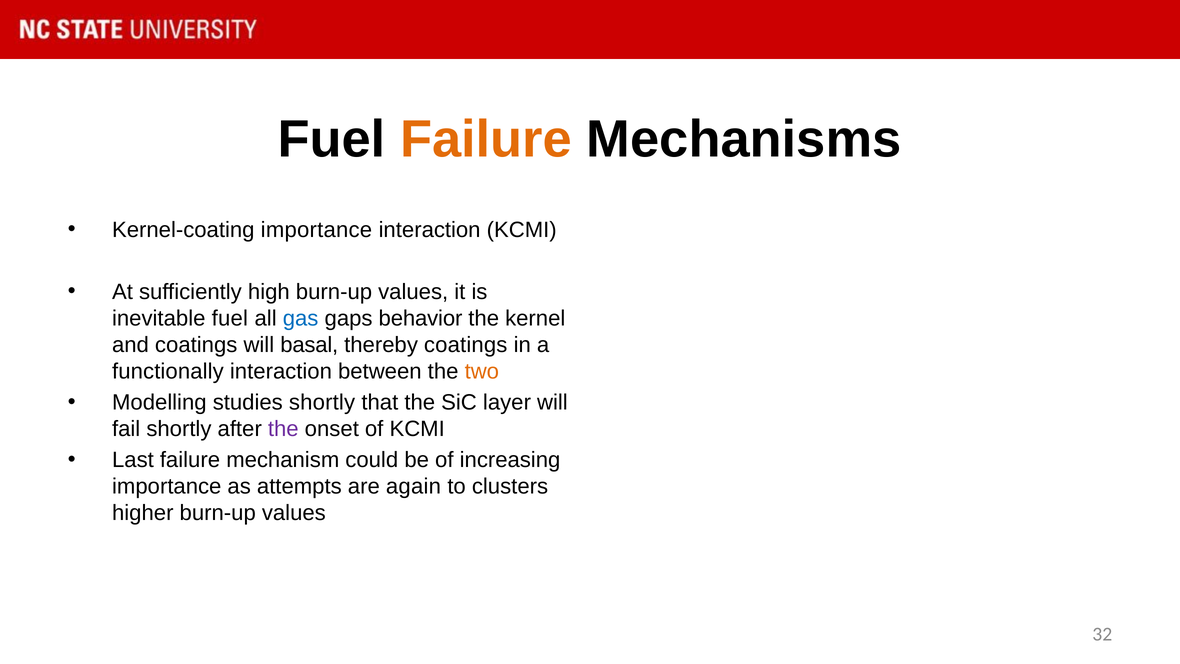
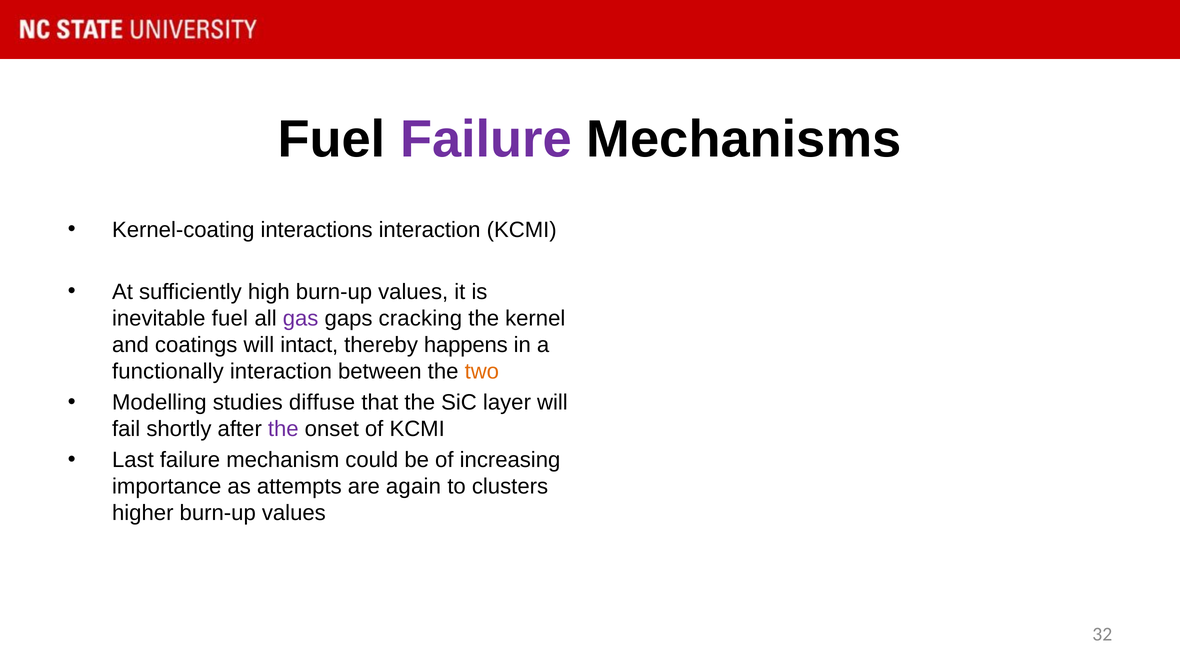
Failure colour: orange -> purple (486, 139)
Kernel-coating importance: importance -> interactions (317, 230)
gas colour: blue -> purple (301, 318)
behavior: behavior -> cracking (420, 318)
basal: basal -> intact (309, 345)
thereby coatings: coatings -> happens (466, 345)
studies shortly: shortly -> diffuse (322, 402)
